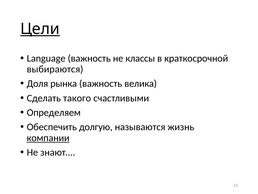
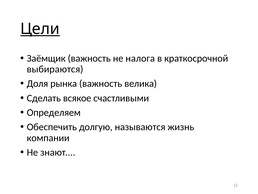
Language: Language -> Заёмщик (46, 58)
классы: классы -> налога (140, 58)
такого: такого -> всякое (77, 98)
компании underline: present -> none (48, 138)
